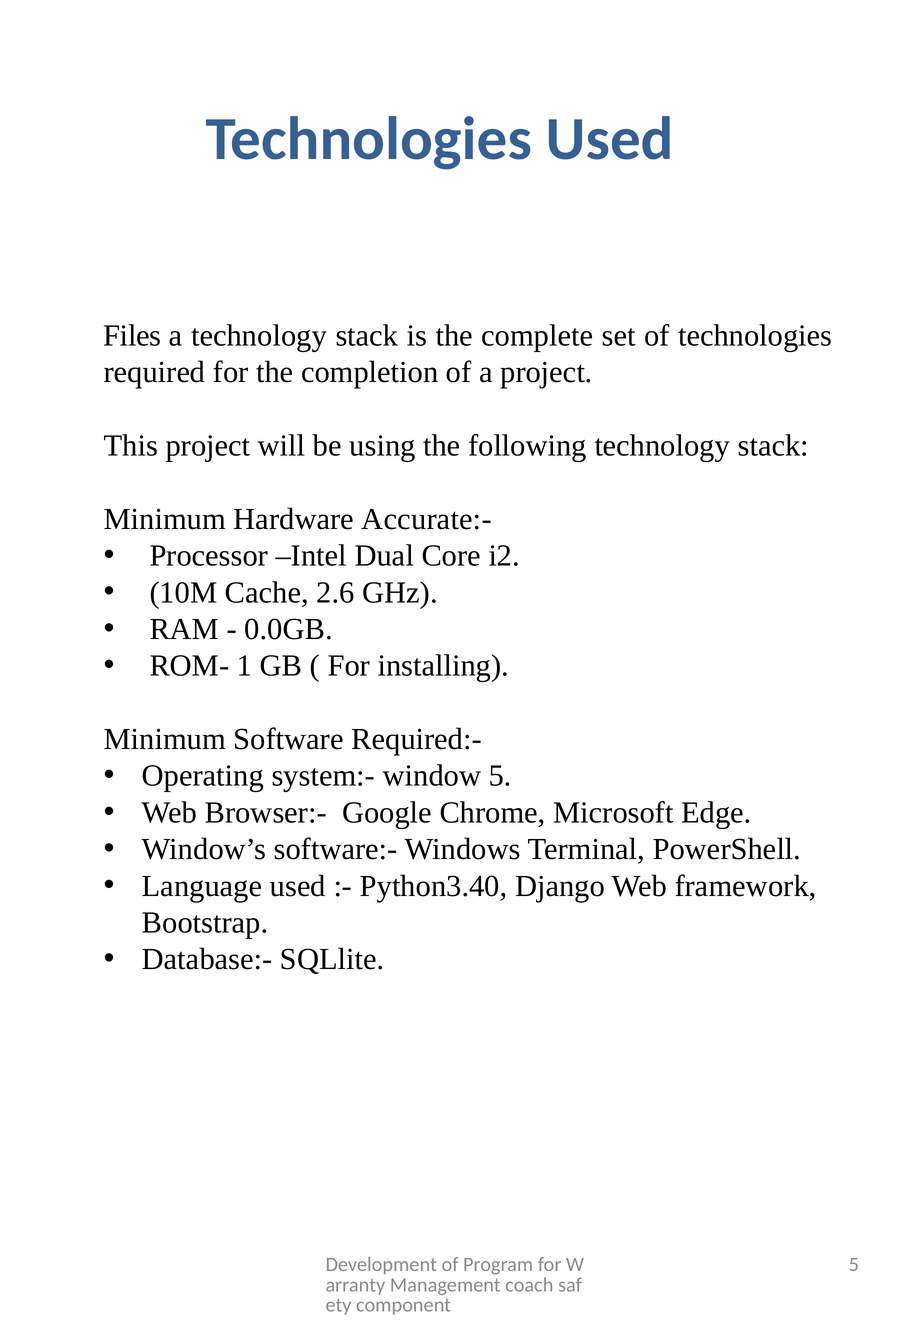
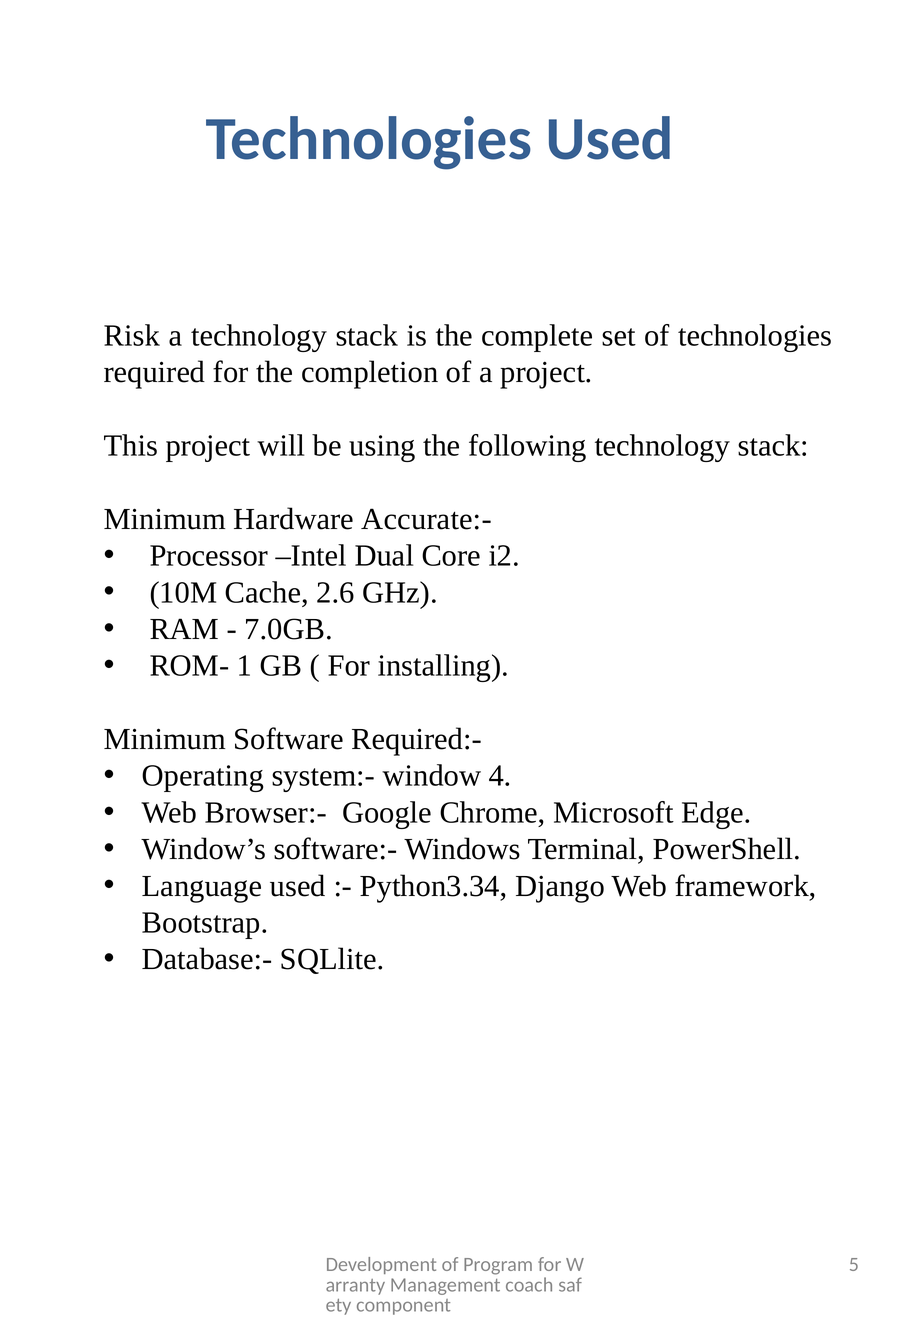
Files: Files -> Risk (132, 335)
0.0GB: 0.0GB -> 7.0GB (289, 629)
window 5: 5 -> 4 (500, 776)
Python3.40: Python3.40 -> Python3.34 (434, 886)
